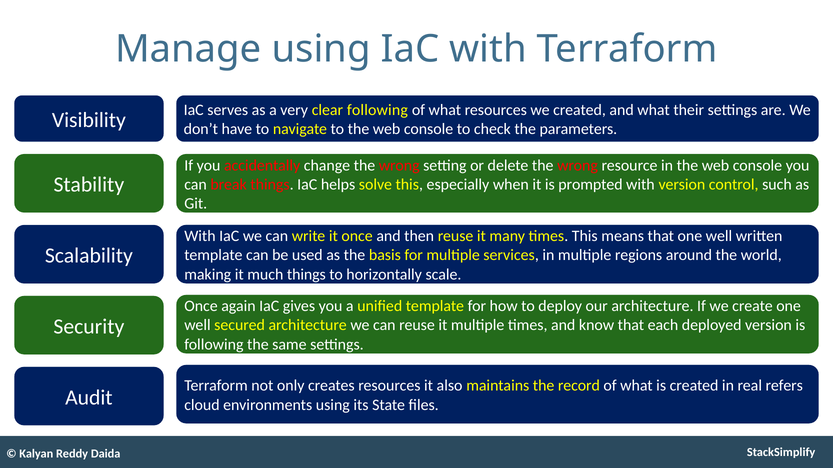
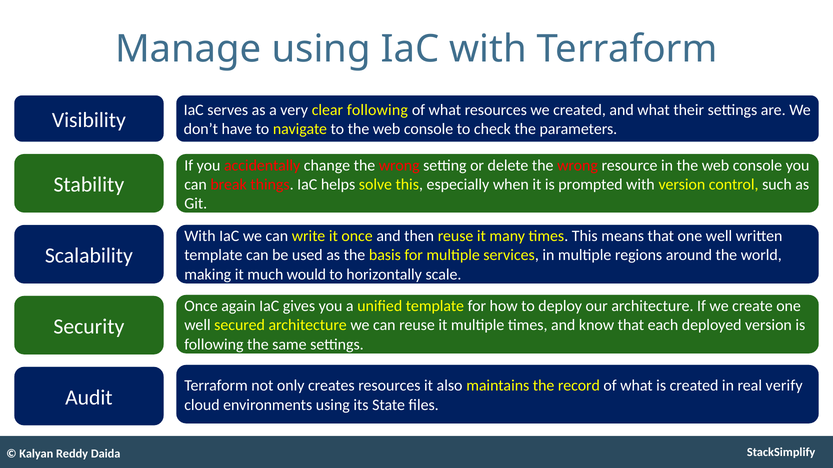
much things: things -> would (306, 275)
refers: refers -> verify (784, 386)
